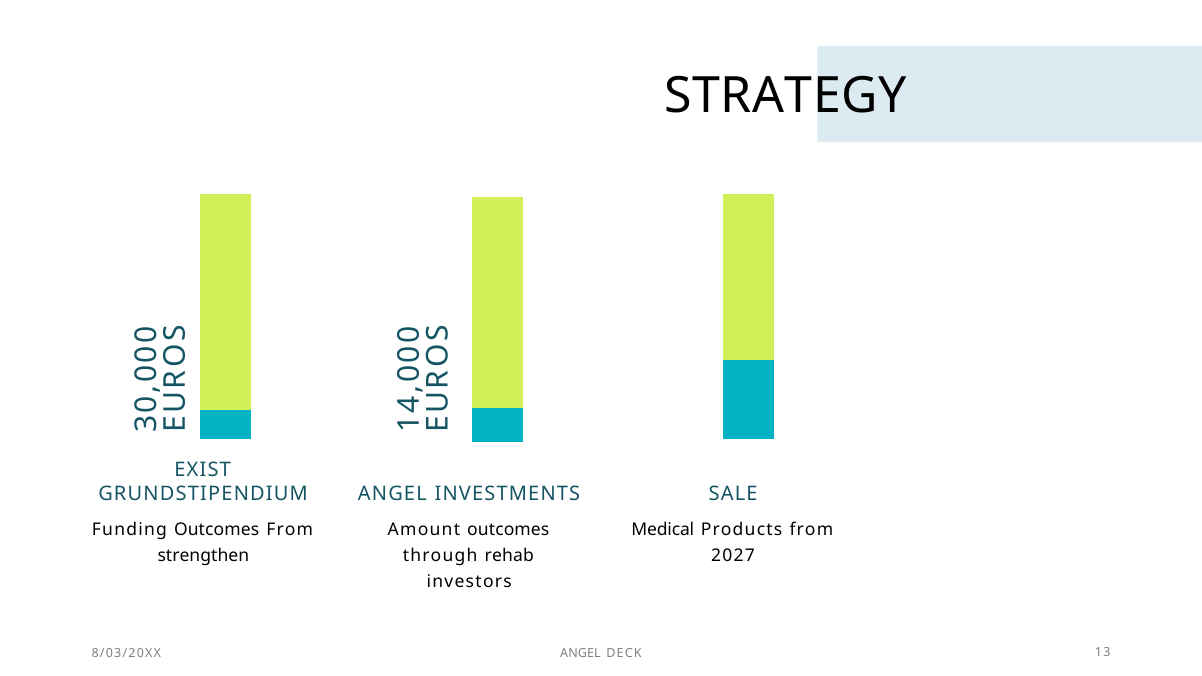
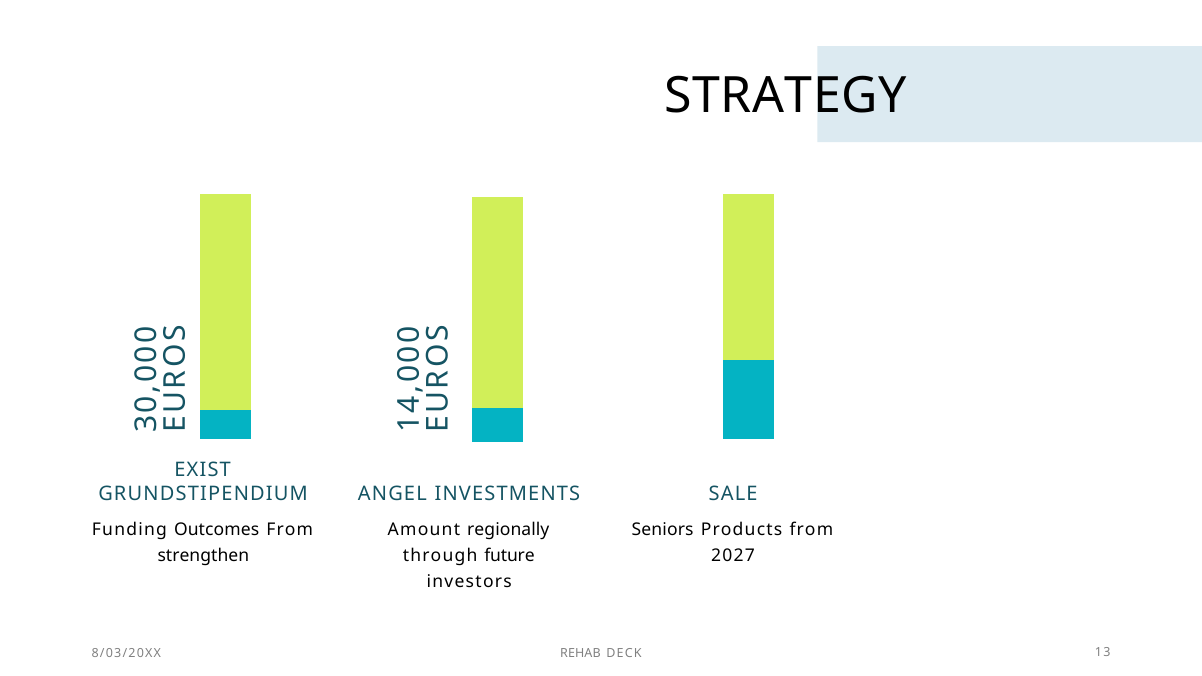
Amount outcomes: outcomes -> regionally (508, 530)
Medical: Medical -> Seniors (663, 530)
rehab: rehab -> future (510, 556)
8/03/20XX ANGEL: ANGEL -> REHAB (580, 653)
